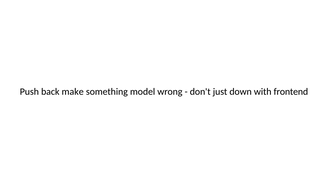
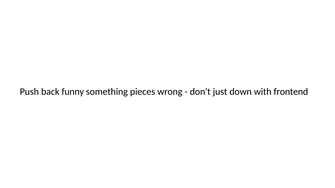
make: make -> funny (73, 92)
model: model -> pieces (143, 92)
